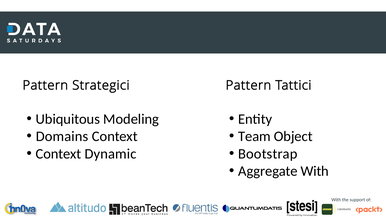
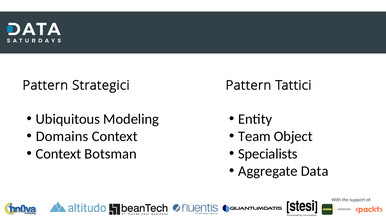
Dynamic: Dynamic -> Botsman (111, 154)
Bootstrap: Bootstrap -> Specialists (268, 154)
Aggregate With: With -> Data (315, 171)
